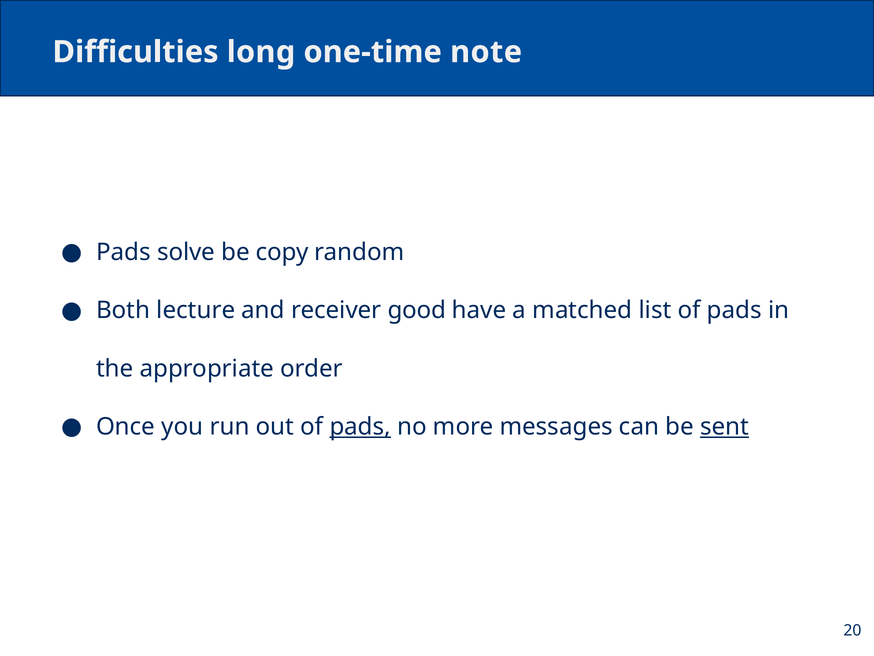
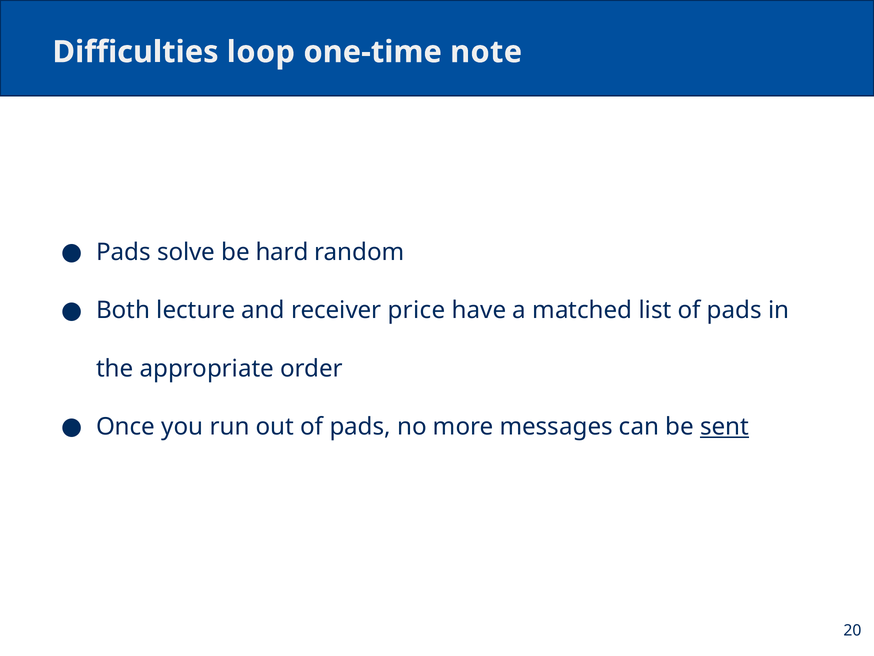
long: long -> loop (261, 52)
copy: copy -> hard (282, 252)
good: good -> price (417, 310)
pads underline: present -> none (360, 427)
